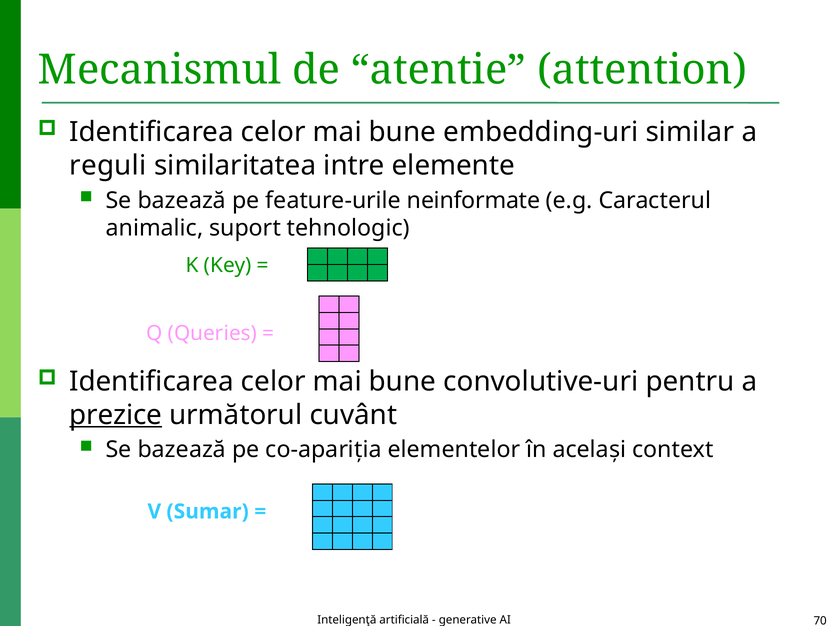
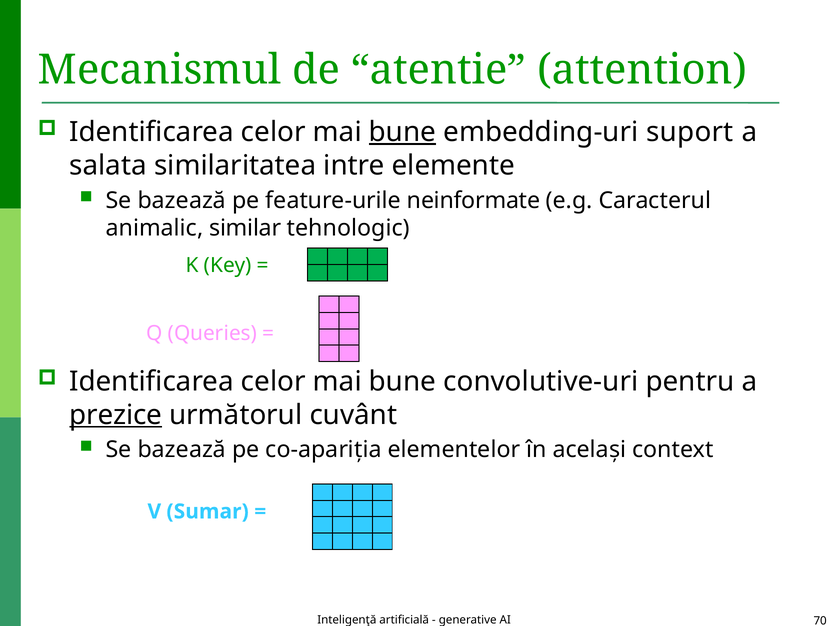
bune underline: none -> present (402, 132)
similar: similar -> suport (690, 132)
reguli: reguli -> salata (108, 166)
suport: suport -> similar (245, 228)
